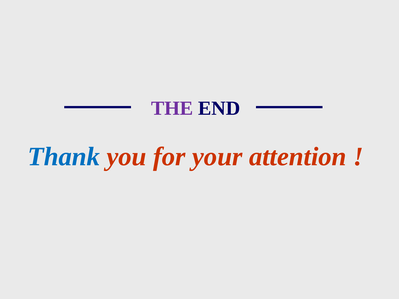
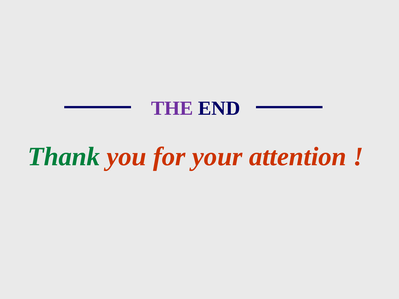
Thank colour: blue -> green (64, 157)
